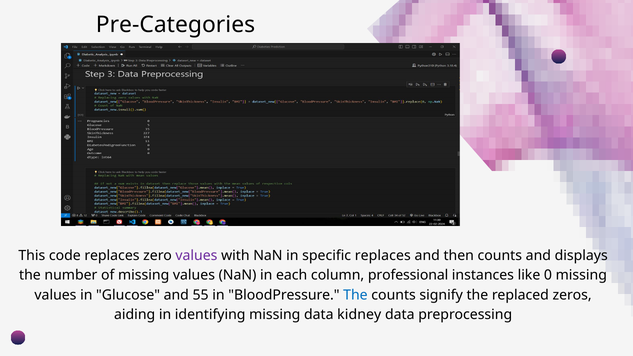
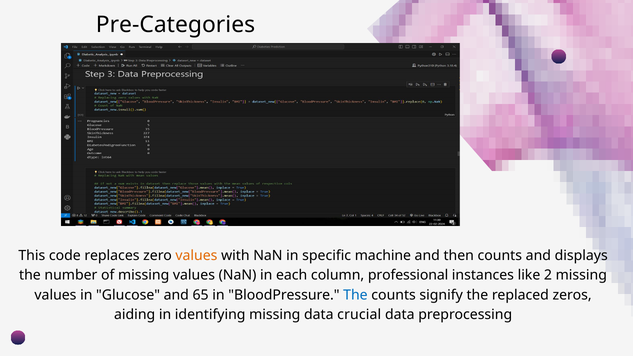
values colour: purple -> orange (196, 256)
specific replaces: replaces -> machine (383, 256)
0: 0 -> 2 (548, 275)
55: 55 -> 65 (201, 295)
kidney: kidney -> crucial (359, 315)
